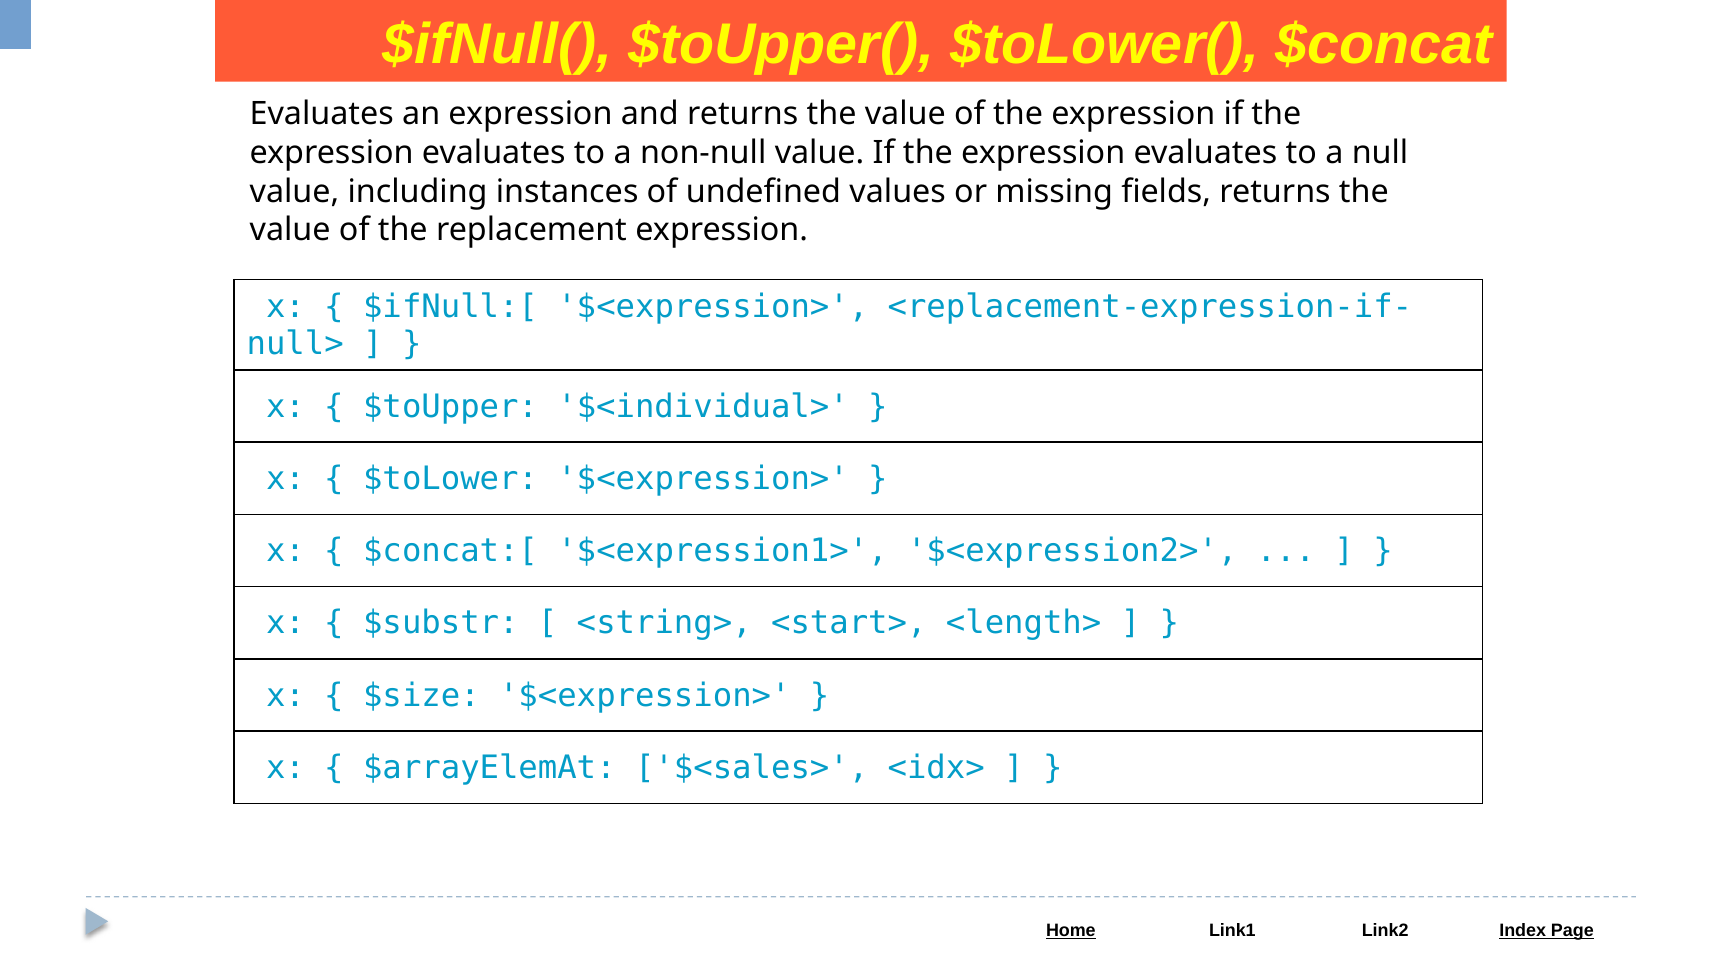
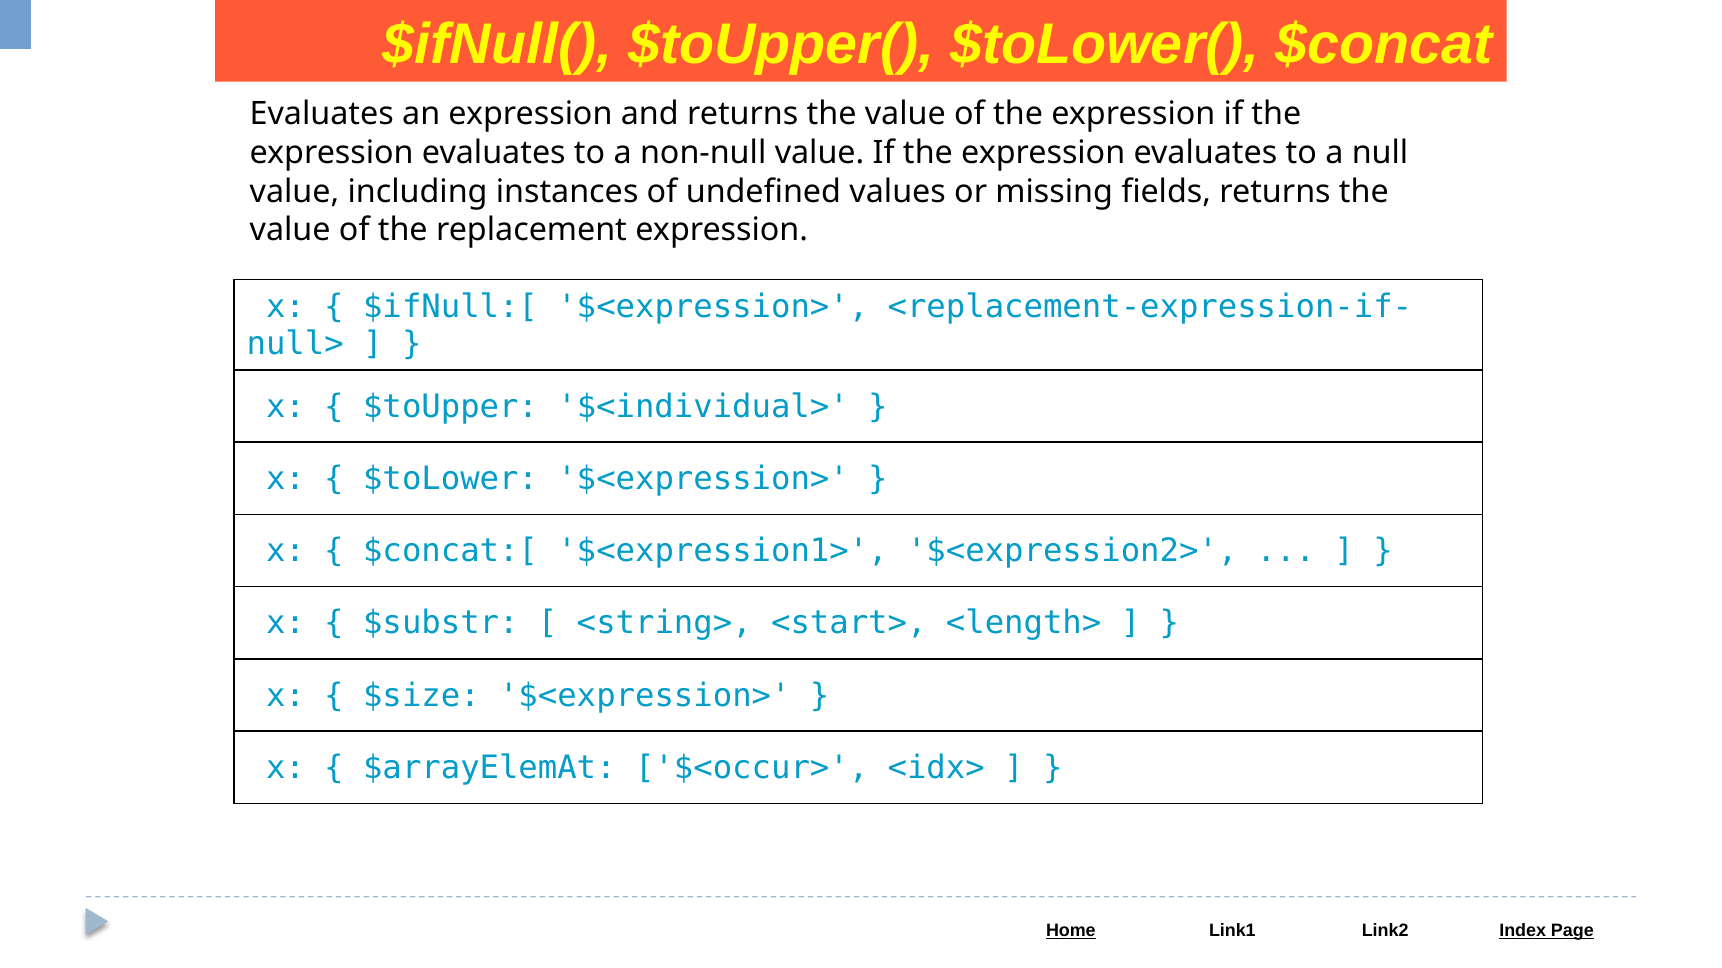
$<sales>: $<sales> -> $<occur> (752, 768)
